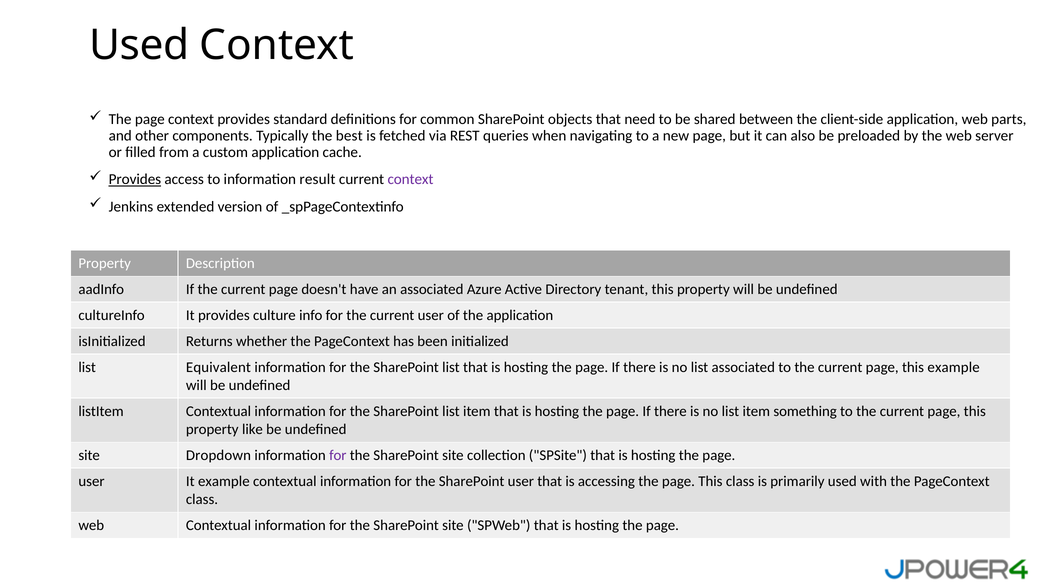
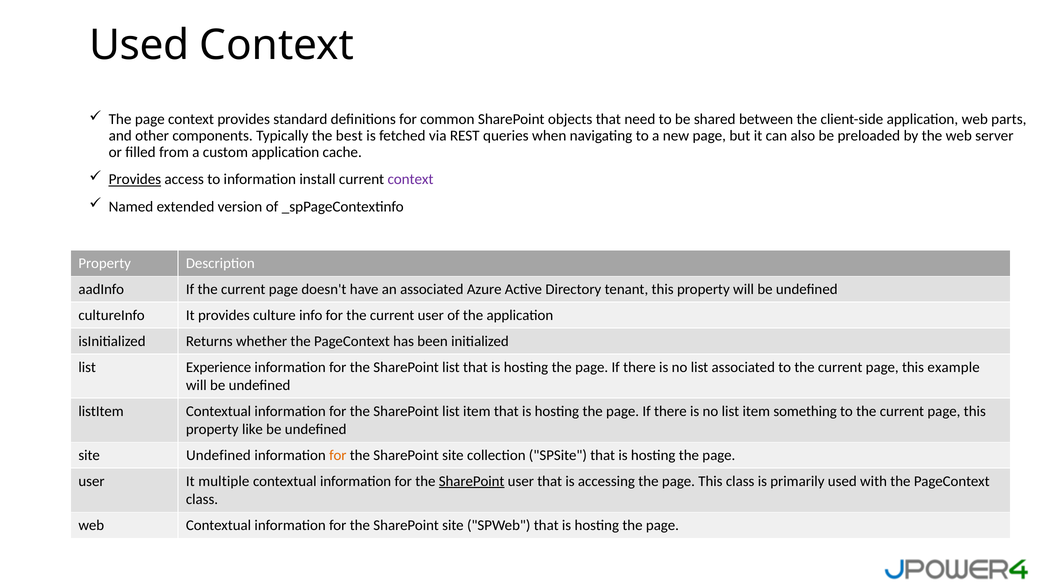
result: result -> install (318, 179)
Jenkins: Jenkins -> Named (131, 207)
Equivalent: Equivalent -> Experience (219, 367)
site Dropdown: Dropdown -> Undefined (218, 456)
for colour: purple -> orange (338, 456)
It example: example -> multiple (224, 482)
SharePoint underline: none -> present (472, 482)
